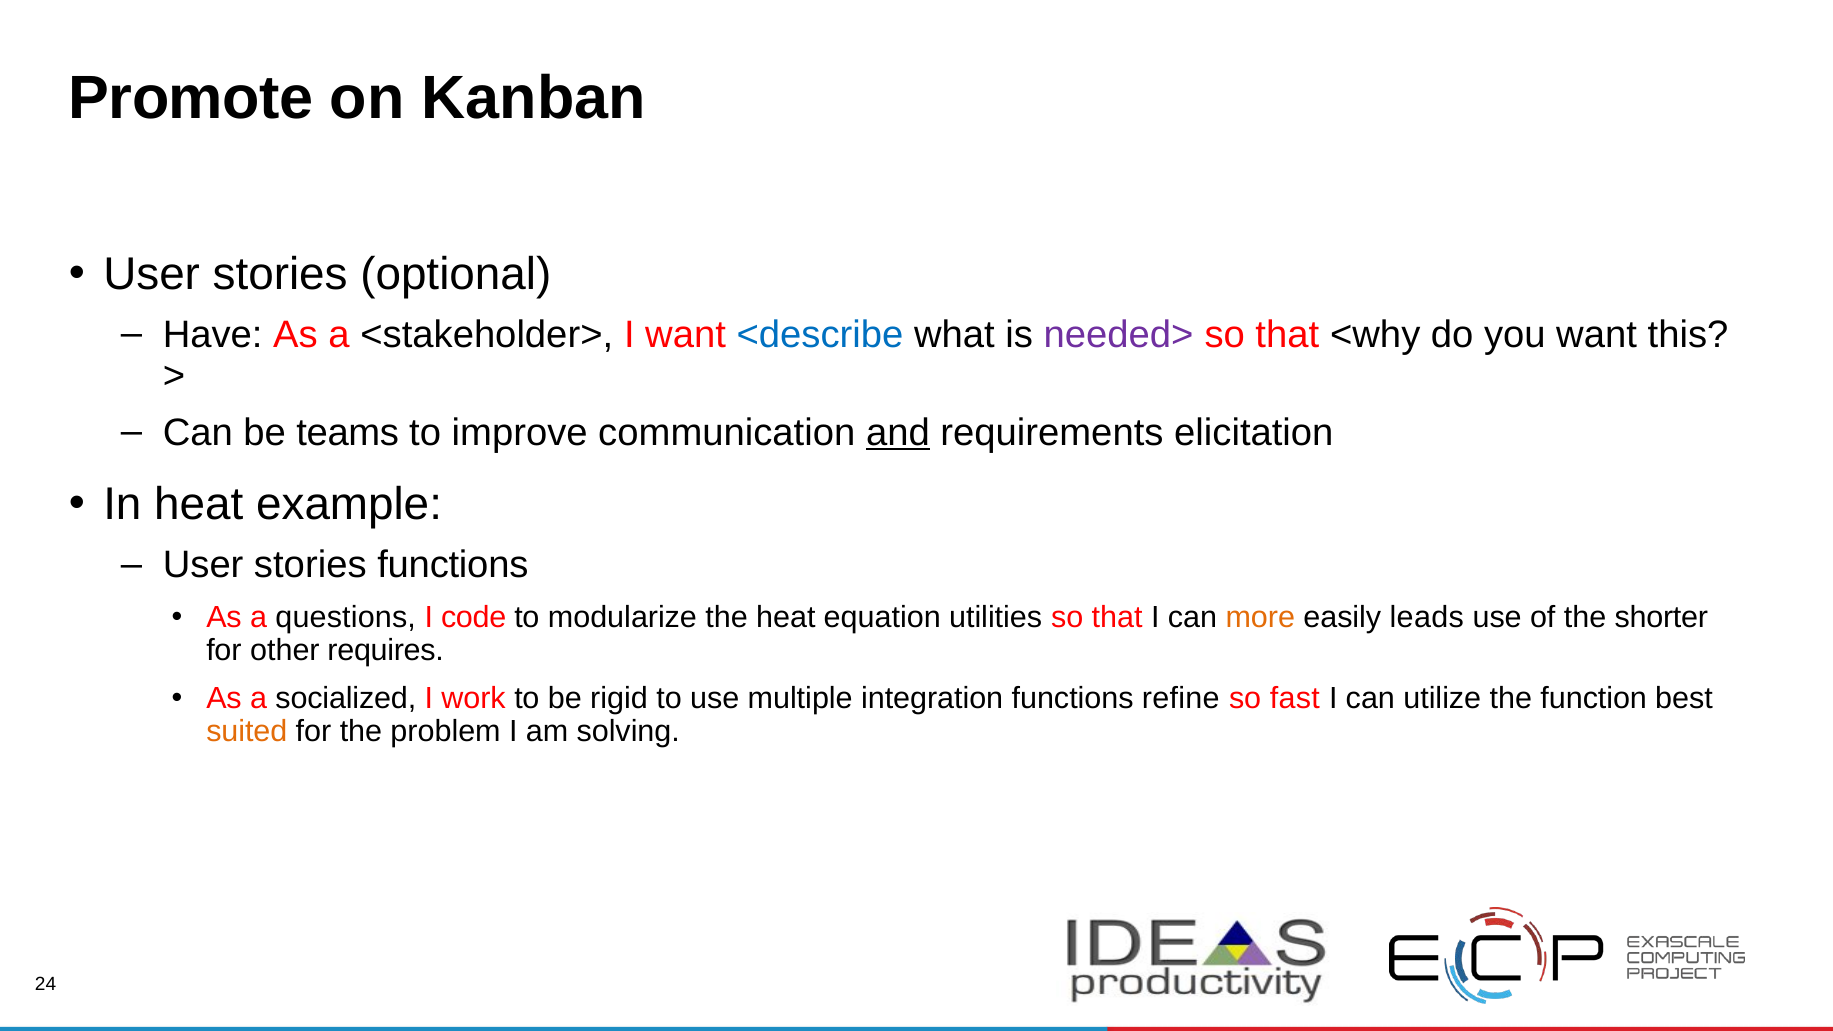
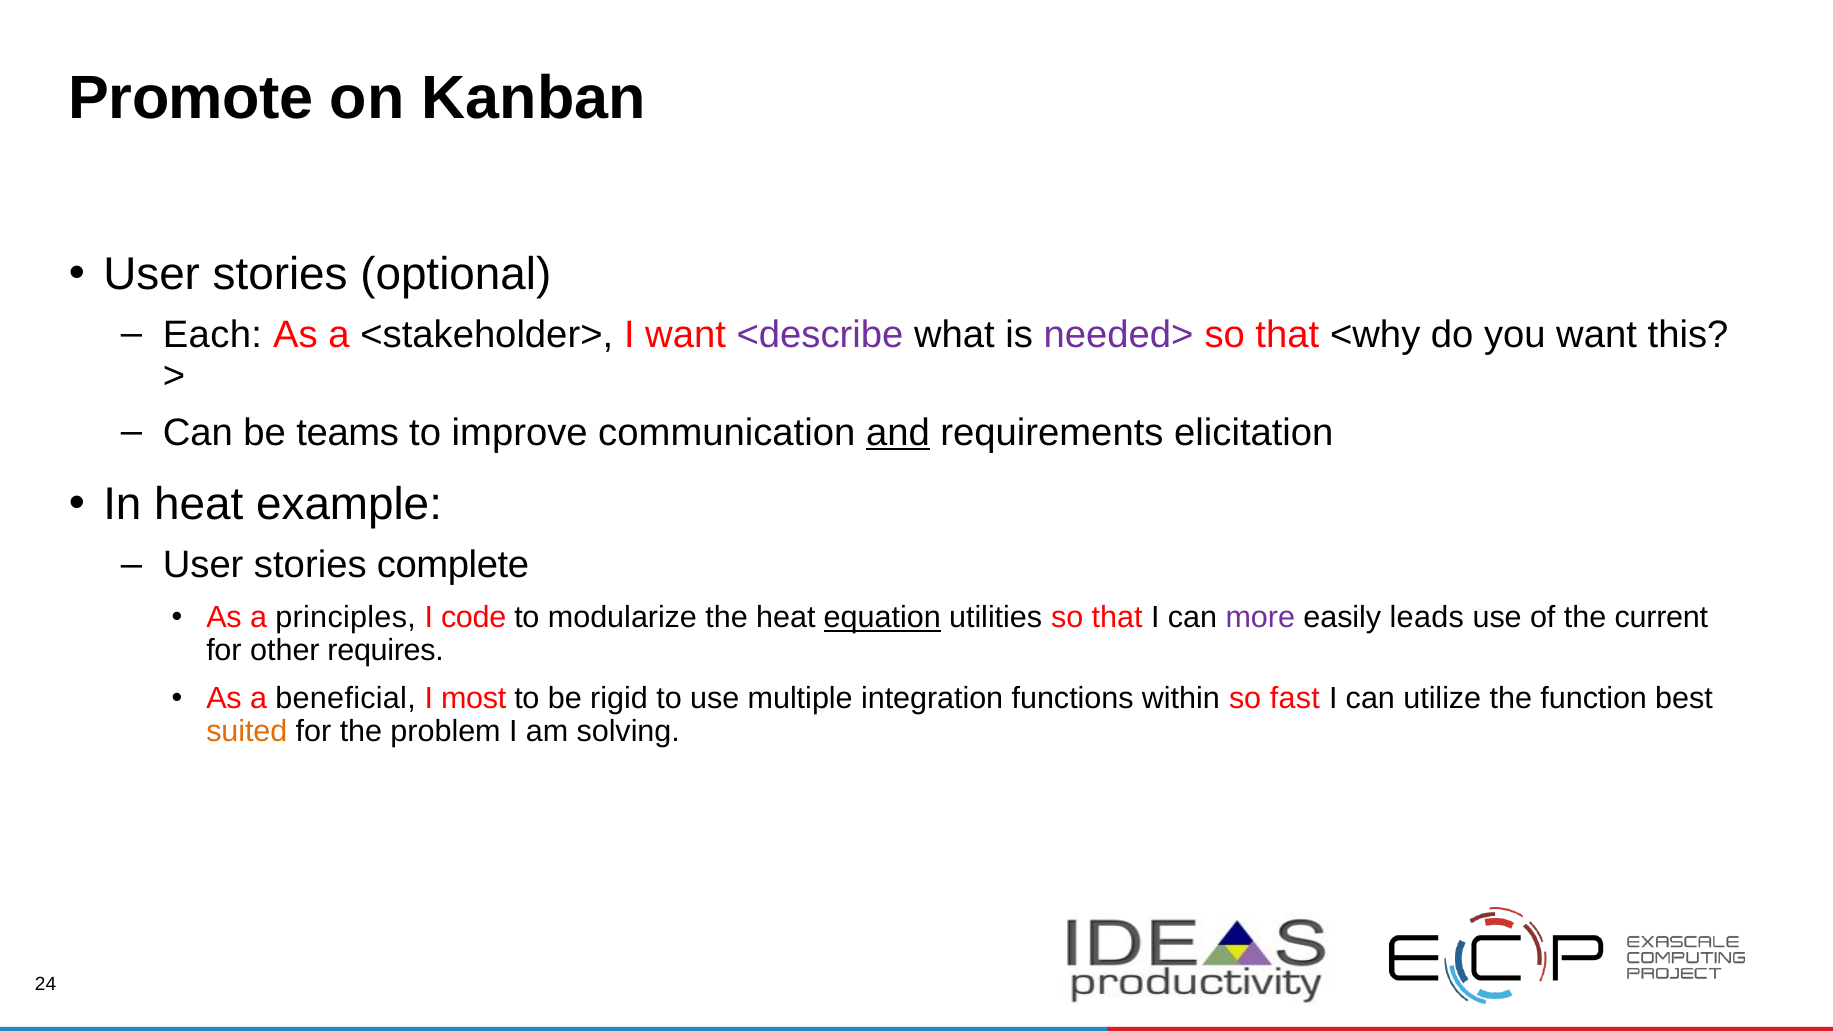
Have: Have -> Each (212, 335)
<describe colour: blue -> purple (820, 335)
stories functions: functions -> complete (453, 565)
questions: questions -> principles (346, 618)
equation underline: none -> present (882, 618)
more colour: orange -> purple (1260, 618)
shorter: shorter -> current (1661, 618)
socialized: socialized -> beneficial (346, 699)
work: work -> most (474, 699)
refine: refine -> within (1181, 699)
